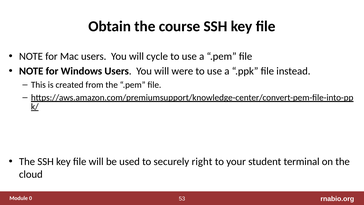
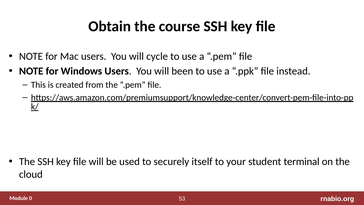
were: were -> been (182, 71)
right: right -> itself (202, 161)
